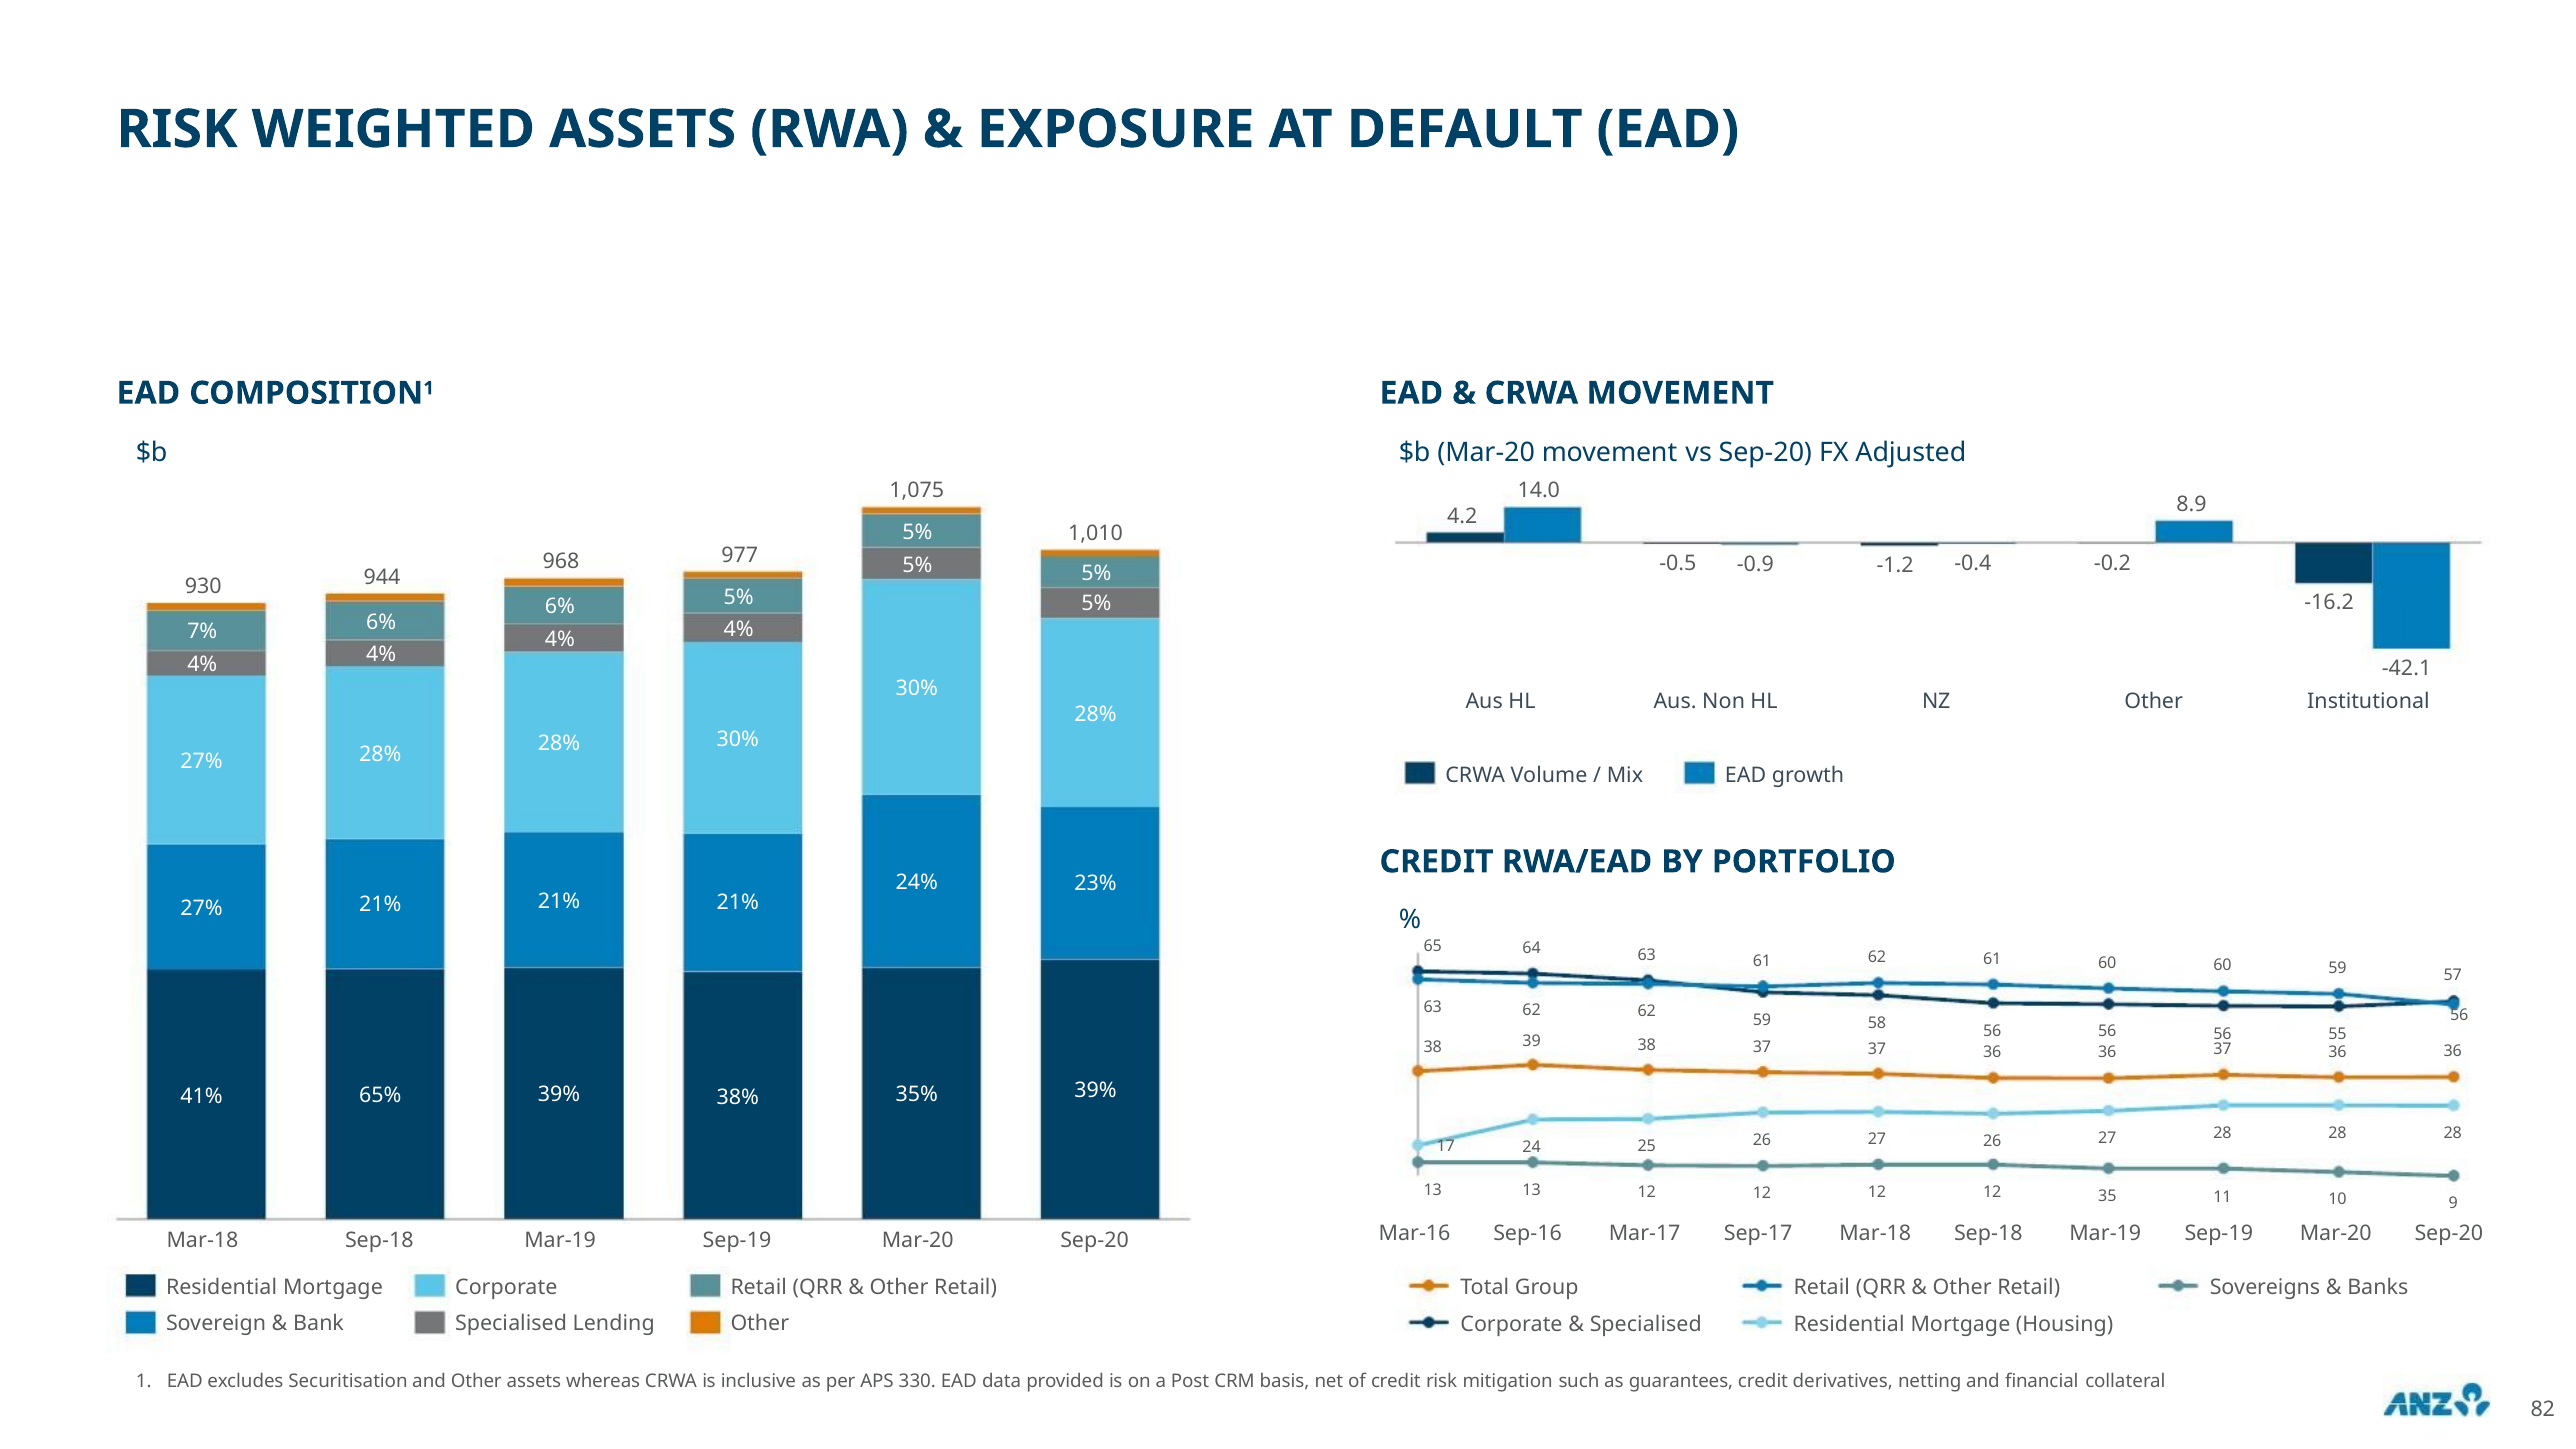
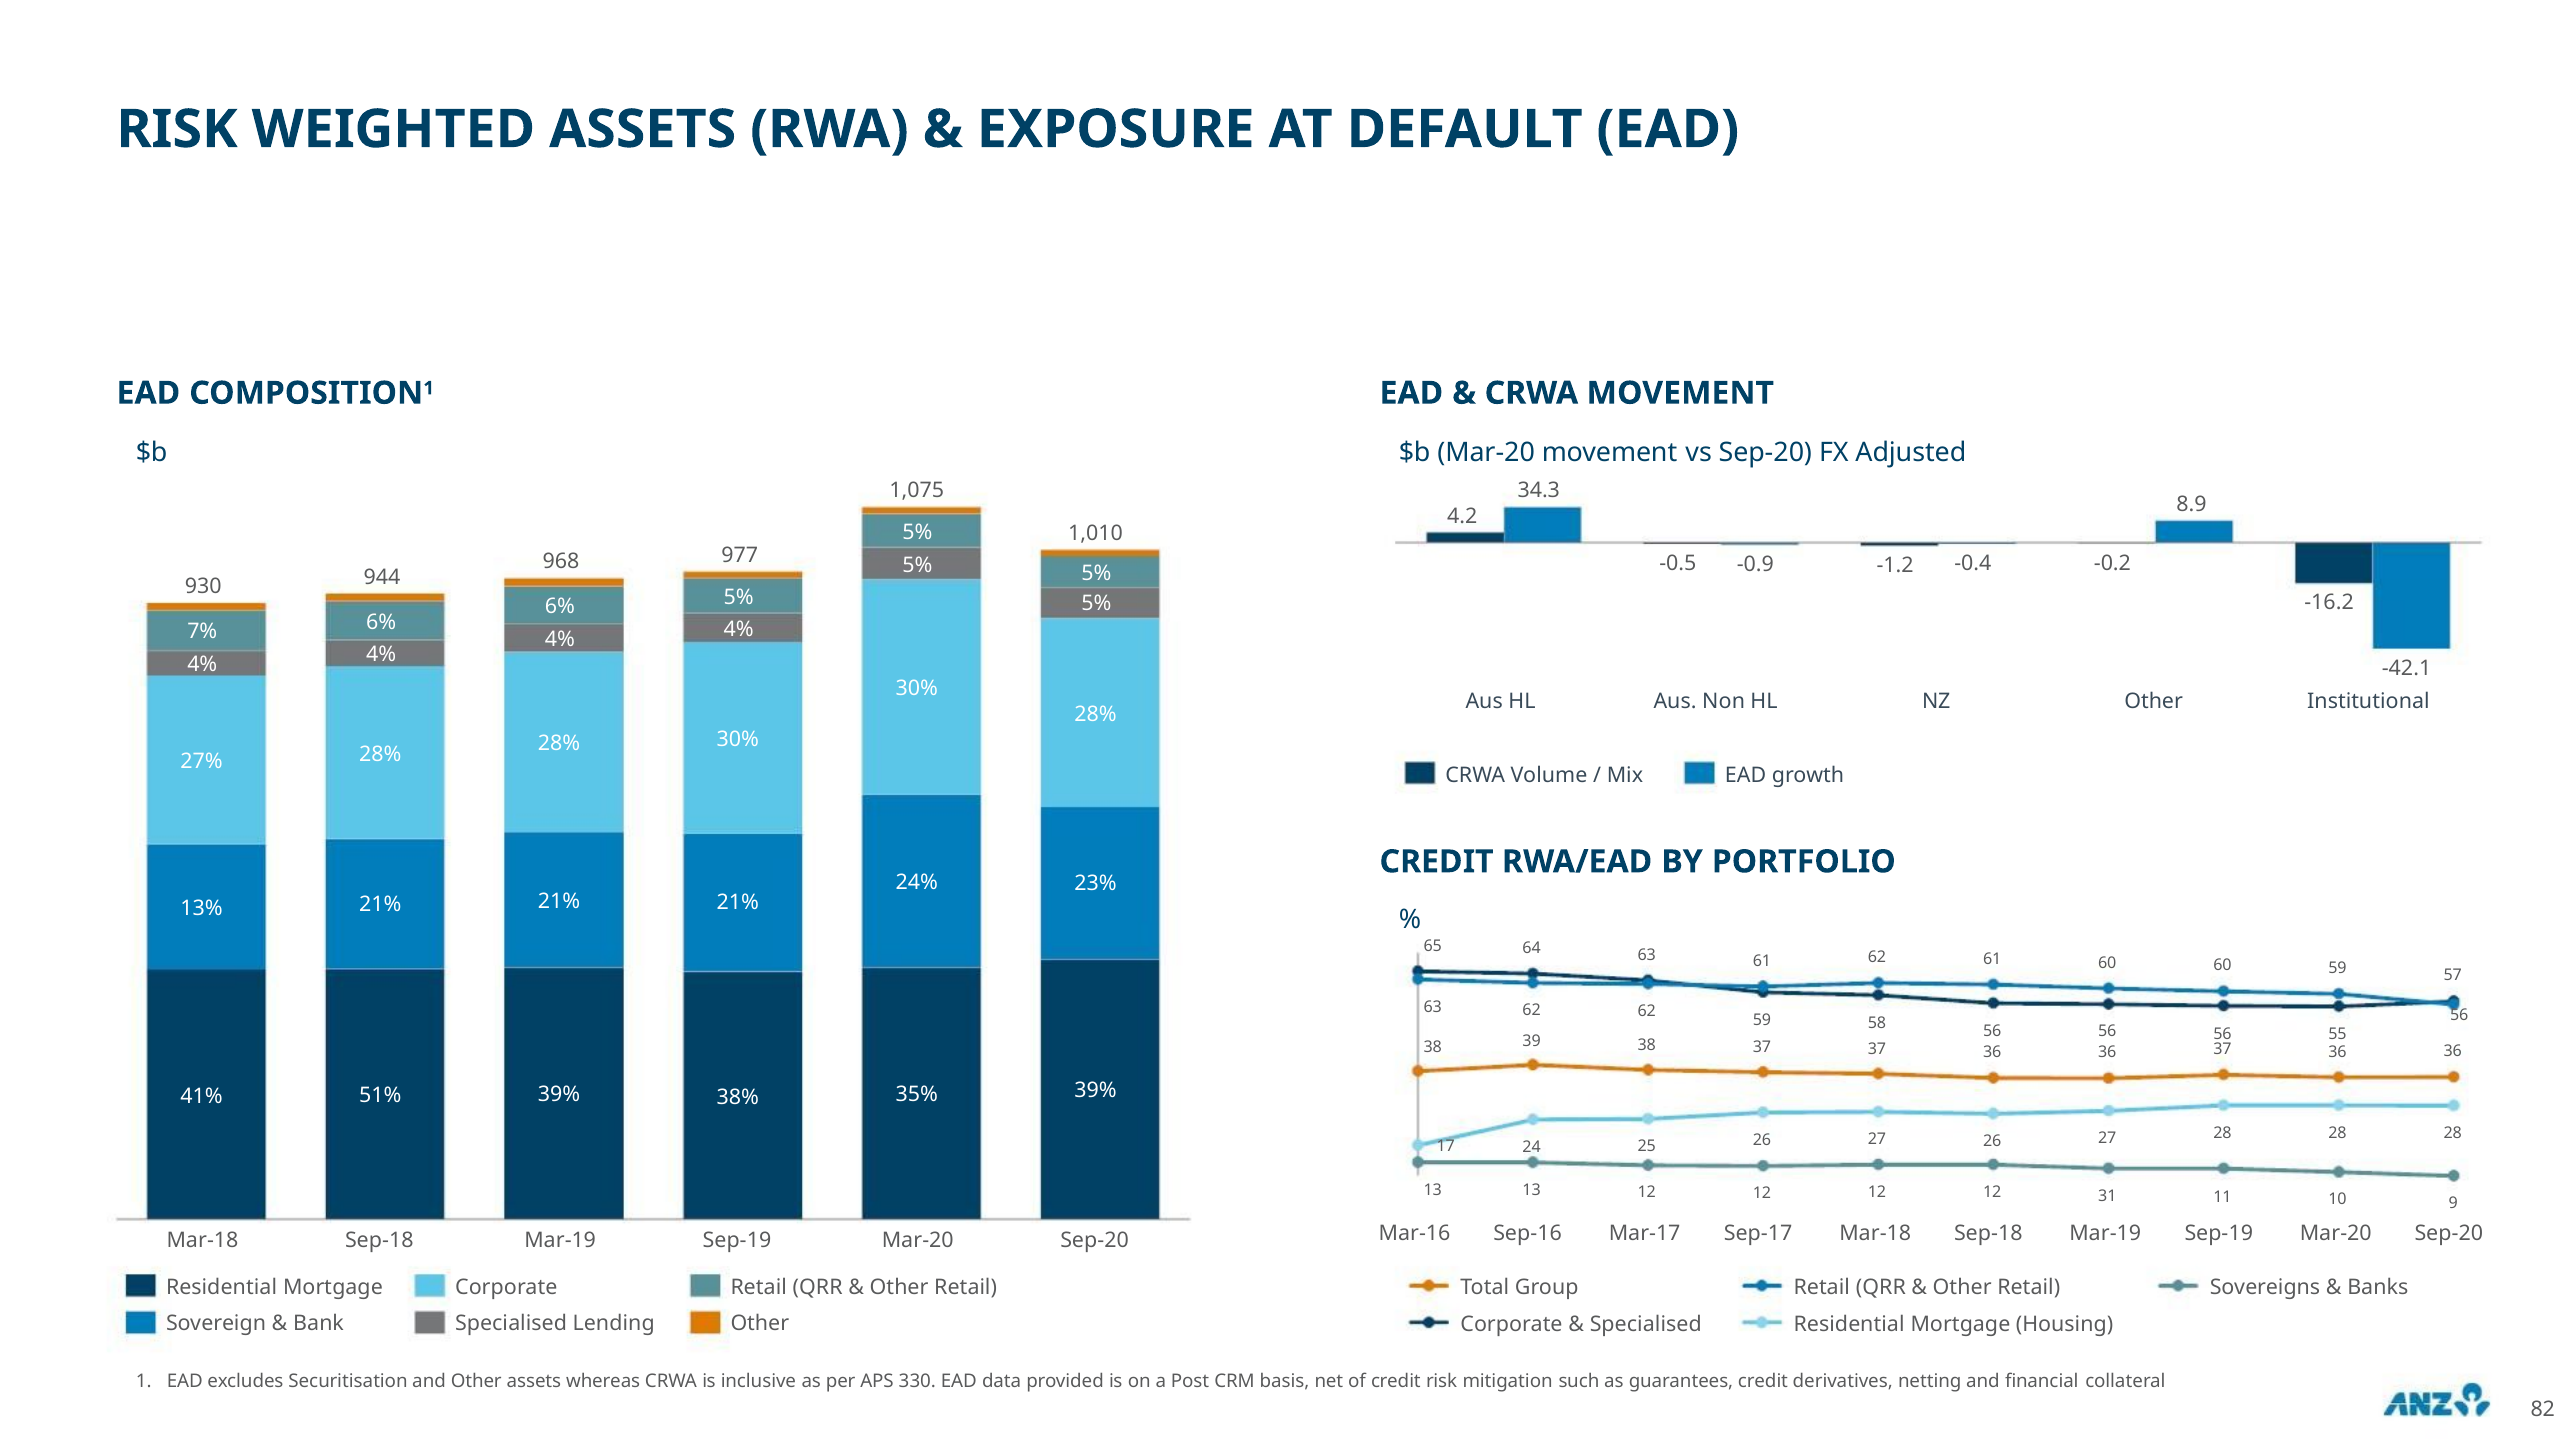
14.0: 14.0 -> 34.3 (1539, 491)
27%: 27% -> 13% (201, 908)
65%: 65% -> 51% (380, 1096)
35: 35 -> 31 (2107, 1196)
